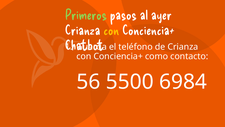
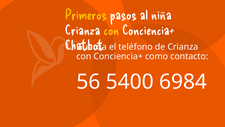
Primeros colour: light green -> yellow (86, 15)
ayer: ayer -> niña (161, 15)
5500: 5500 -> 5400 (130, 82)
